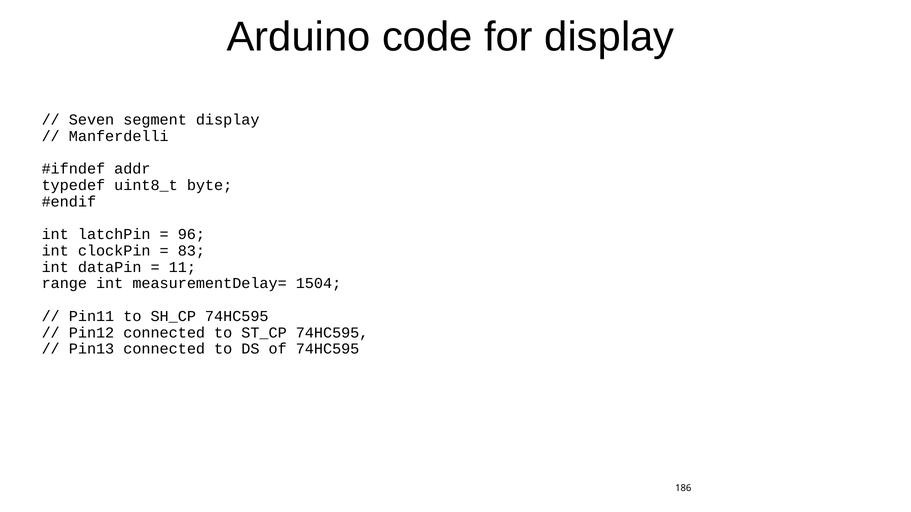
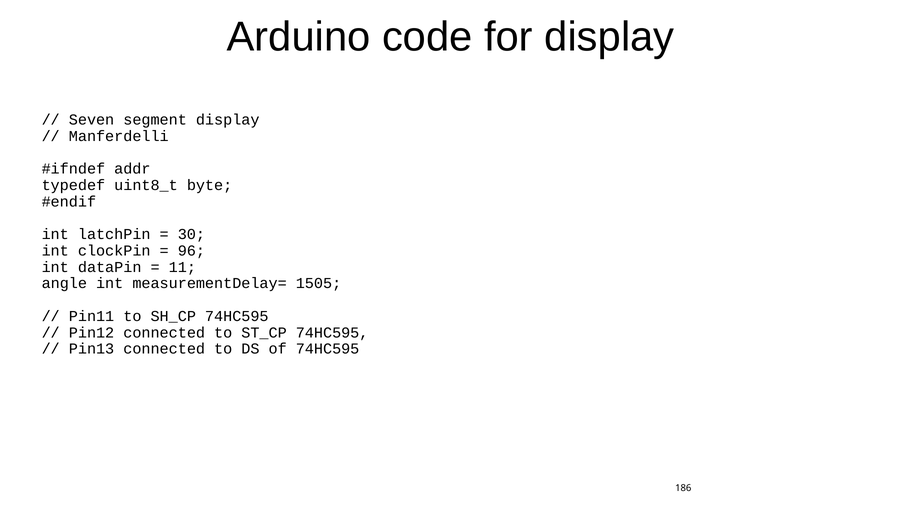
96: 96 -> 30 (191, 235)
83: 83 -> 96 (191, 251)
range: range -> angle (64, 284)
1504: 1504 -> 1505 (319, 284)
